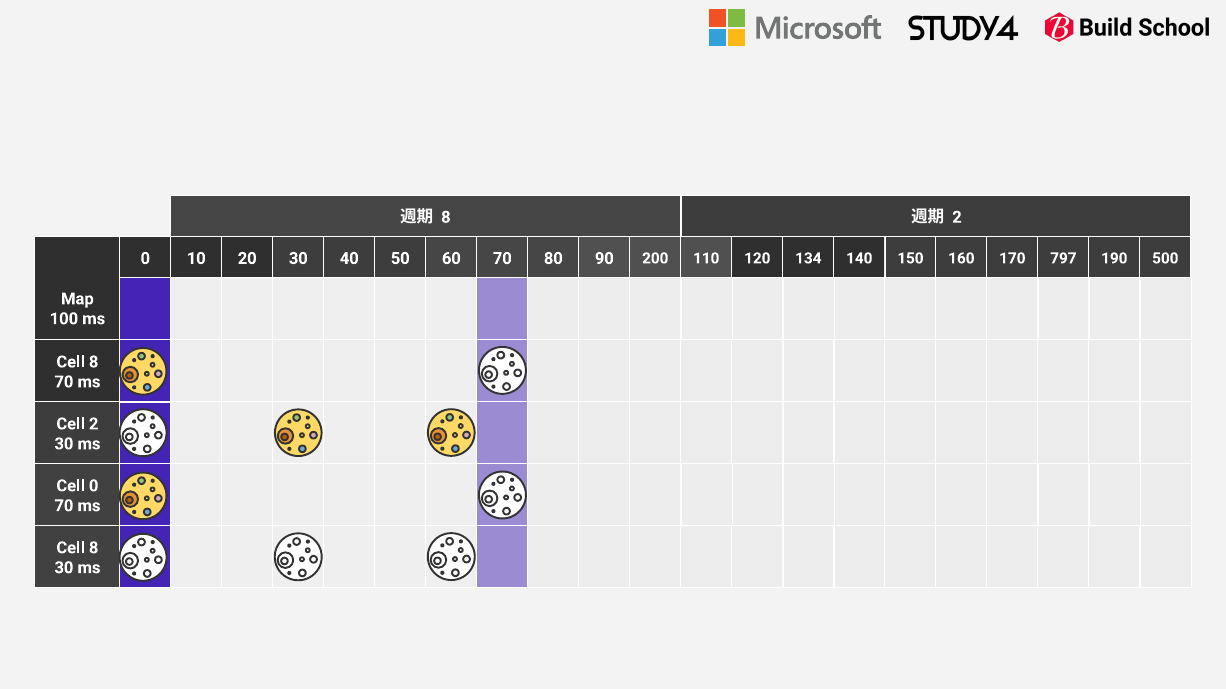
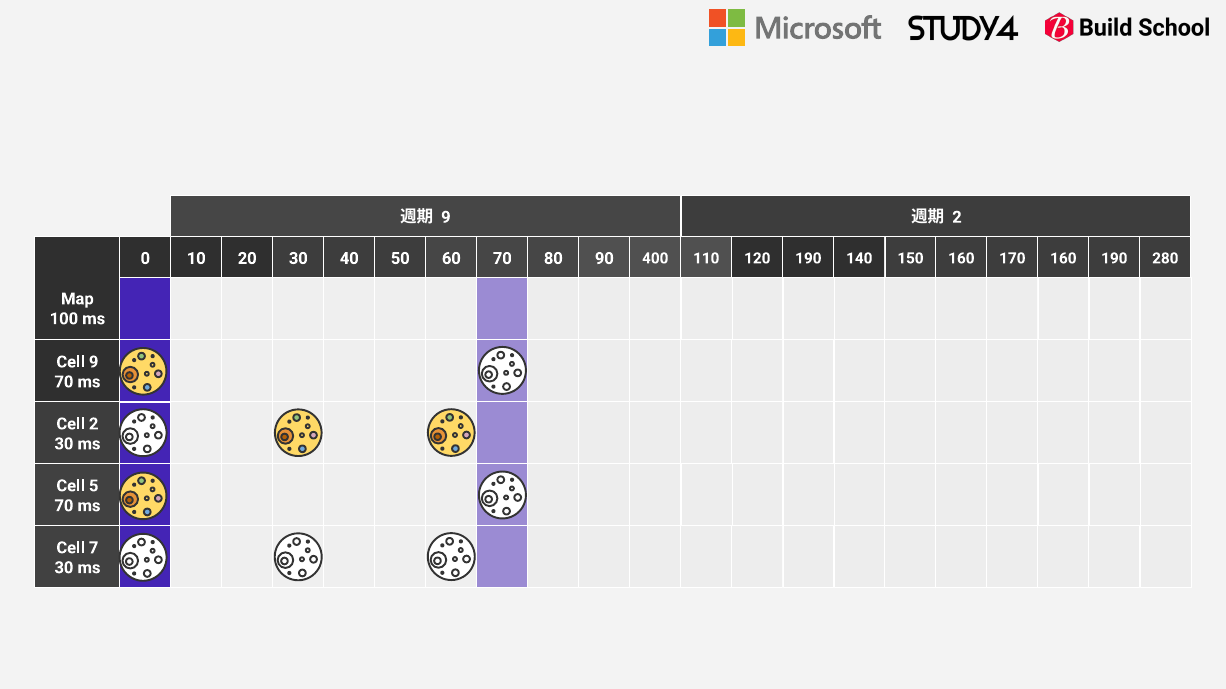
8: 8 -> 9 (446, 217)
200: 200 -> 400 (655, 259)
120 134: 134 -> 190 (808, 259)
170 797: 797 -> 160 (1063, 259)
500: 500 -> 280 (1165, 259)
8: 8 -> 9 (94, 362)
Cell 0: 0 -> 5 (94, 486)
8: 8 -> 7 (94, 548)
